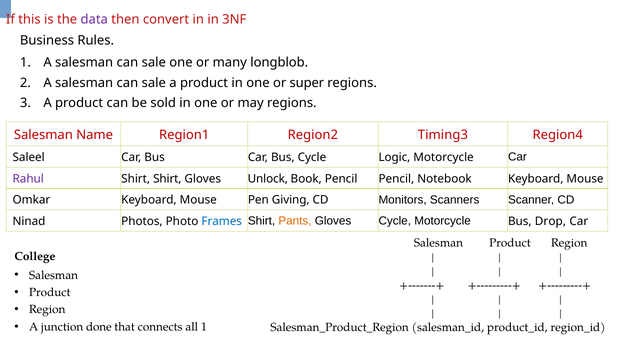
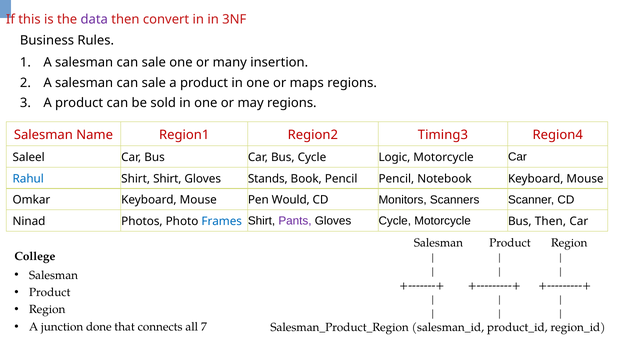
longblob: longblob -> insertion (279, 62)
super: super -> maps (307, 83)
Rahul colour: purple -> blue (28, 178)
Unlock: Unlock -> Stands (268, 178)
Giving: Giving -> Would (291, 200)
Pants colour: orange -> purple (295, 221)
Bus Drop: Drop -> Then (550, 221)
all 1: 1 -> 7 (204, 326)
